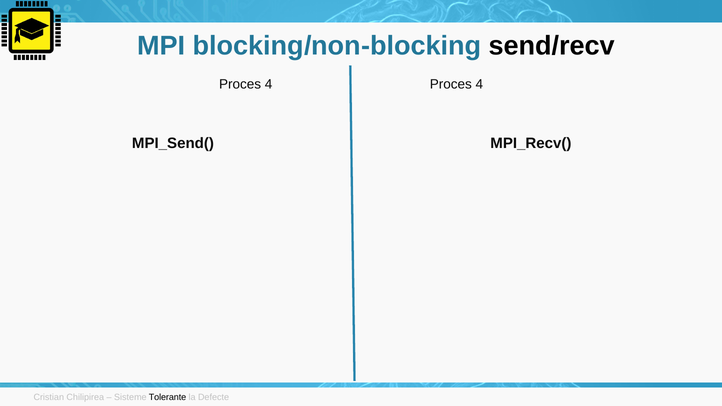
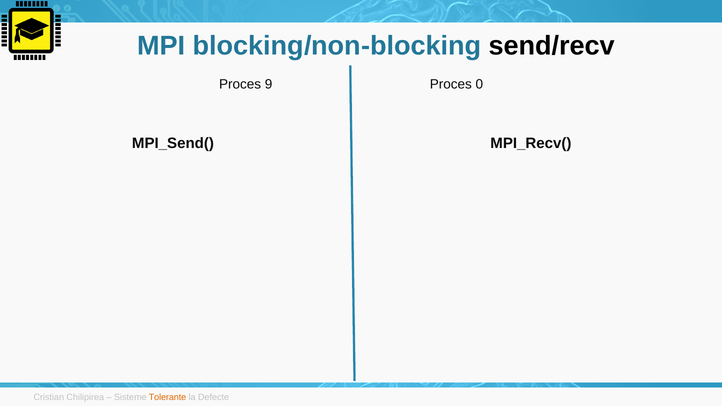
4: 4 -> 9 (269, 84)
4: 4 -> 0 (479, 84)
Tolerante colour: black -> orange (168, 397)
